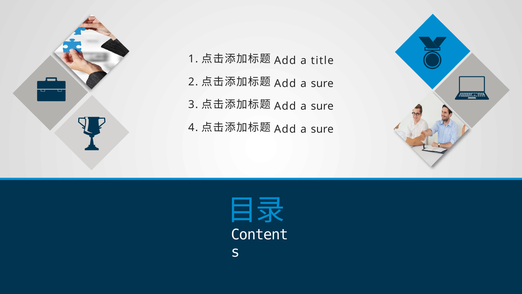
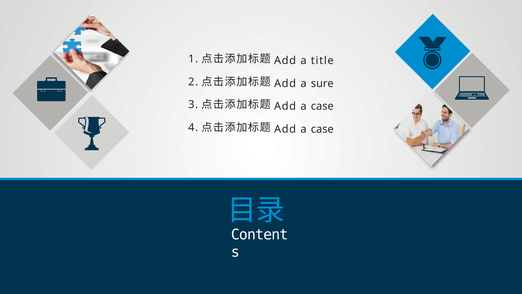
sure: sure -> case (322, 106)
sure: sure -> case (322, 129)
